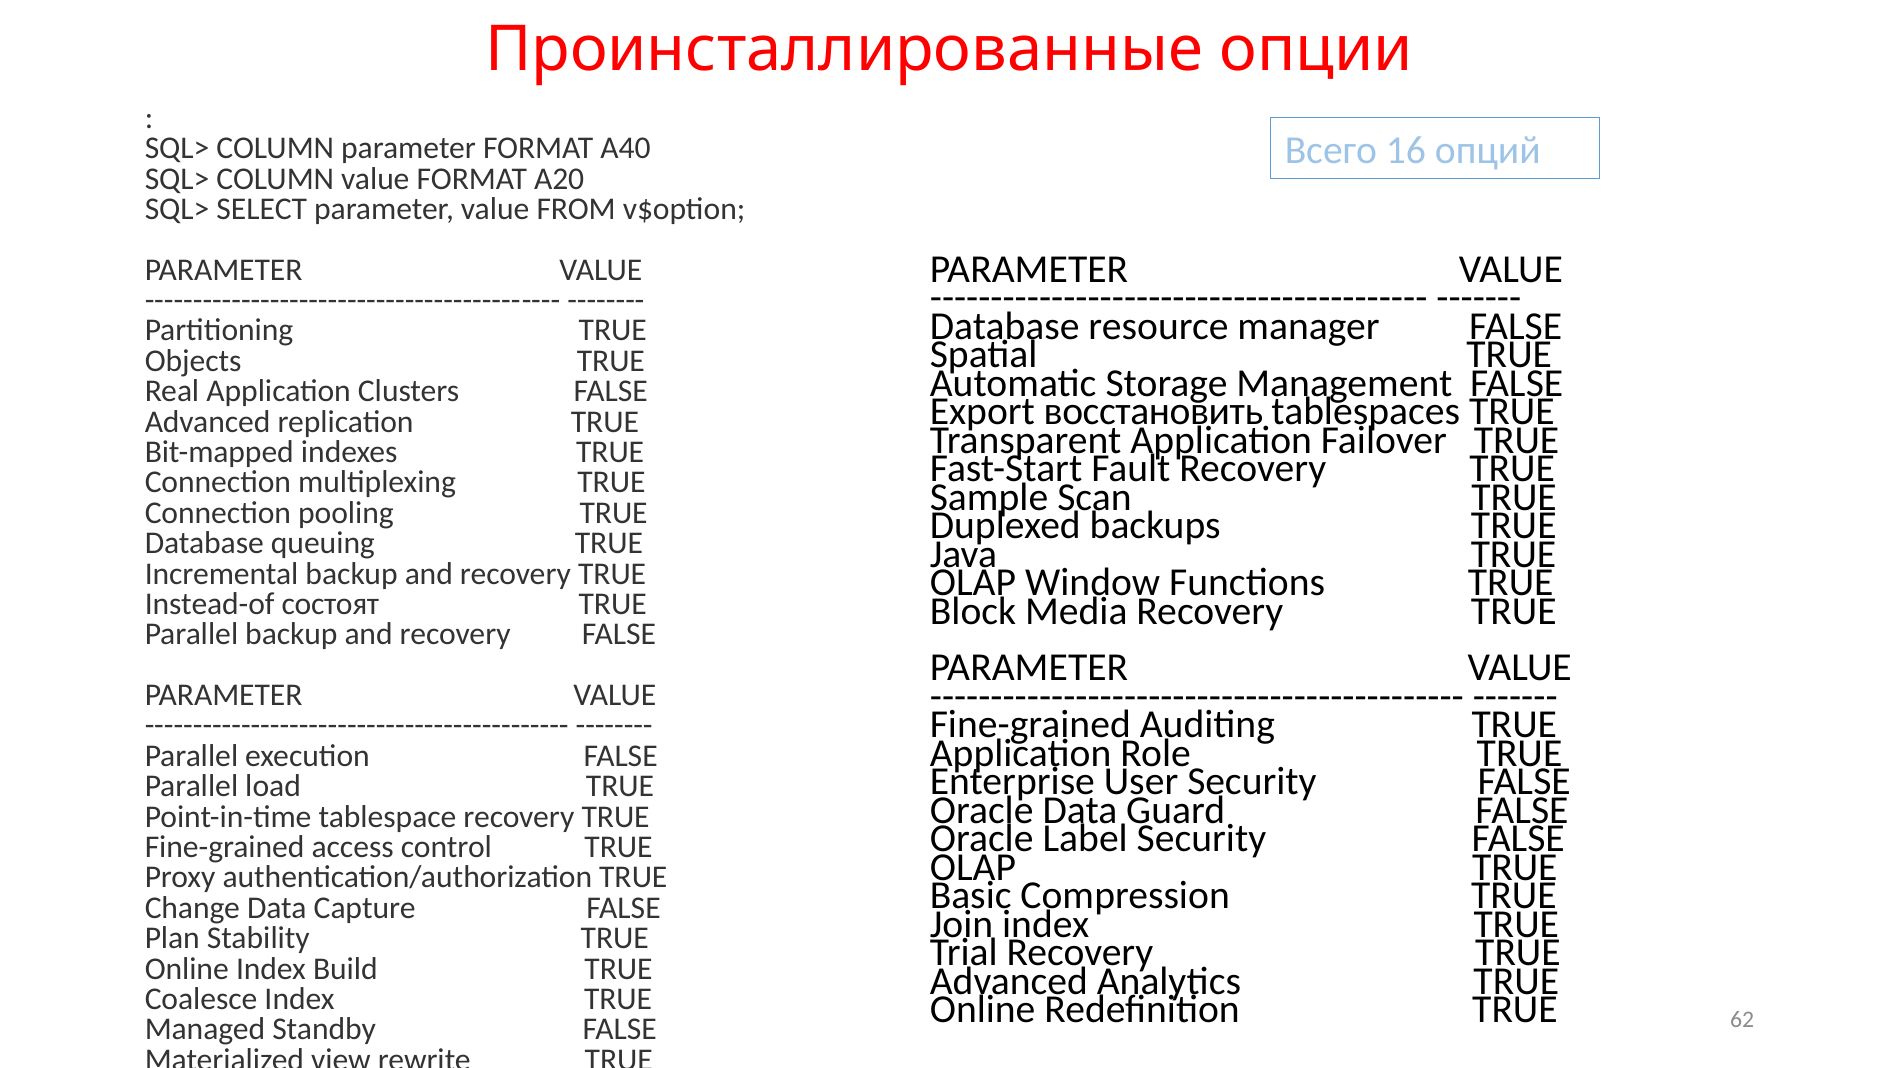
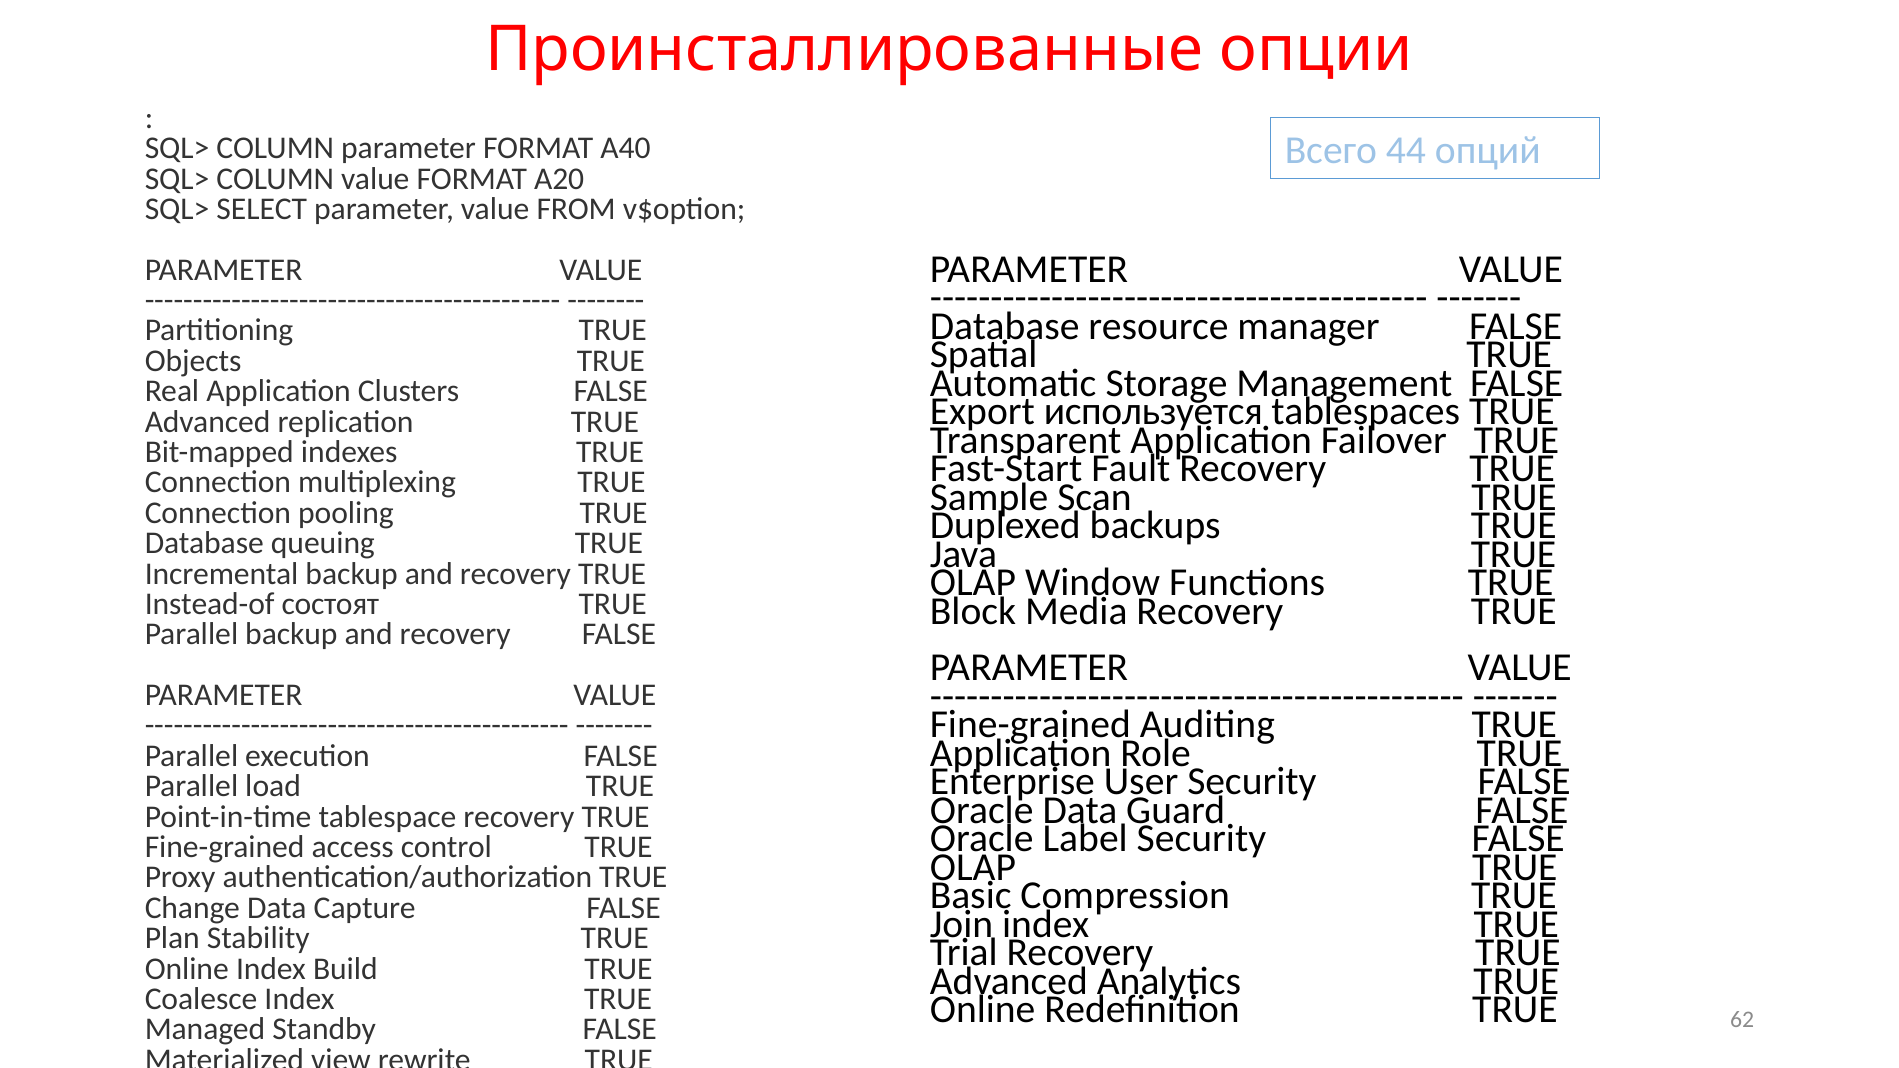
16: 16 -> 44 (1406, 151)
восстановить: восстановить -> используется (1153, 412)
